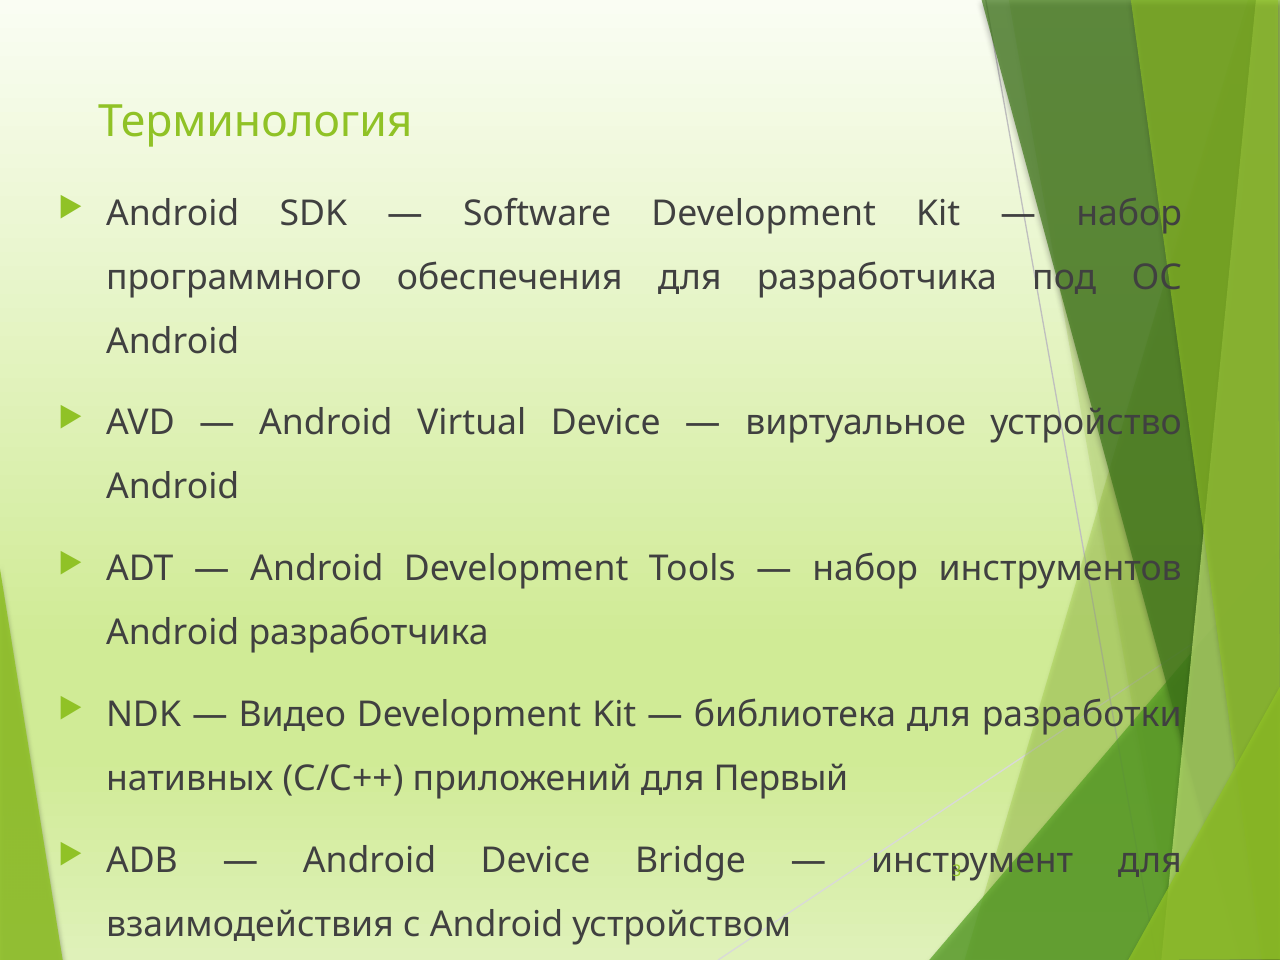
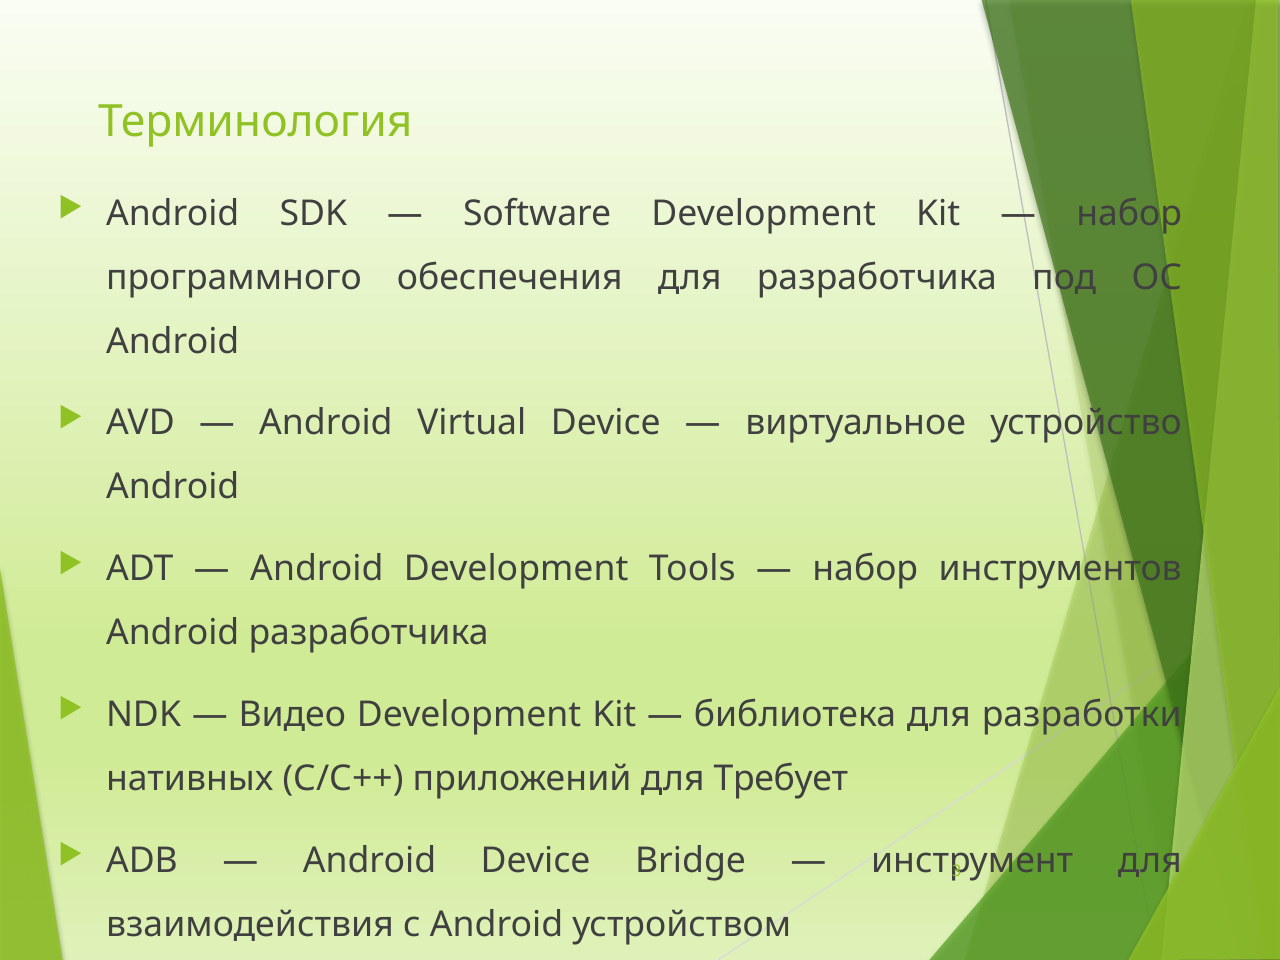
Первый: Первый -> Требует (781, 779)
